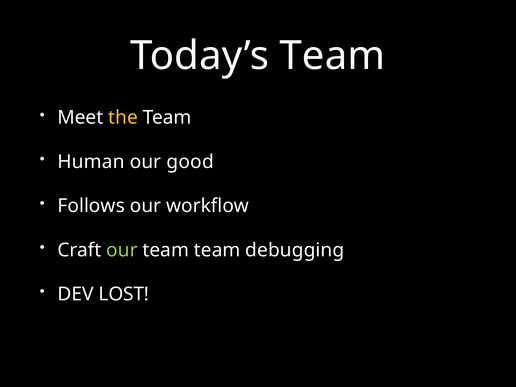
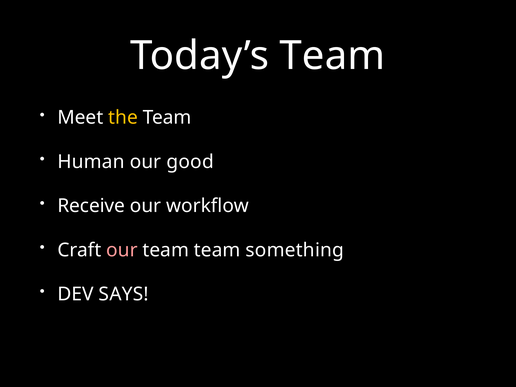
Follows: Follows -> Receive (91, 206)
our colour: light green -> pink (122, 250)
debugging: debugging -> something (295, 250)
LOST: LOST -> SAYS (124, 294)
